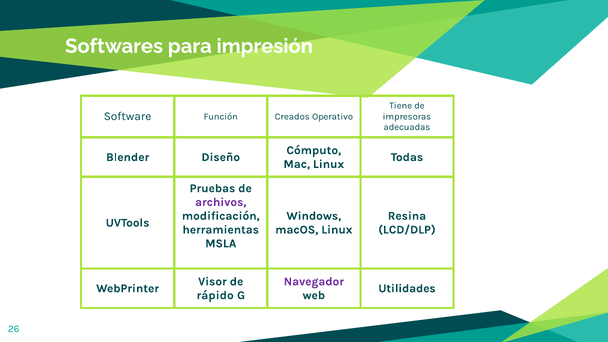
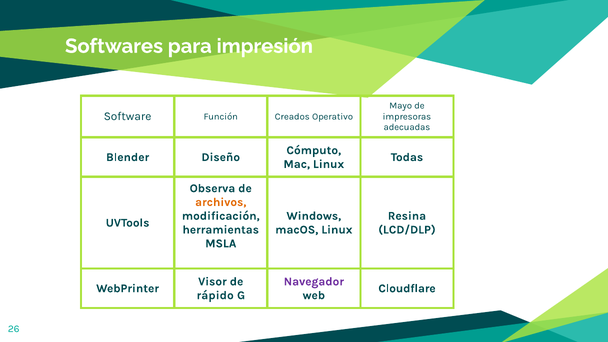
Tiene: Tiene -> Mayo (401, 106)
Pruebas: Pruebas -> Observa (212, 188)
archivos colour: purple -> orange (221, 202)
Utilidades: Utilidades -> Cloudflare (407, 288)
